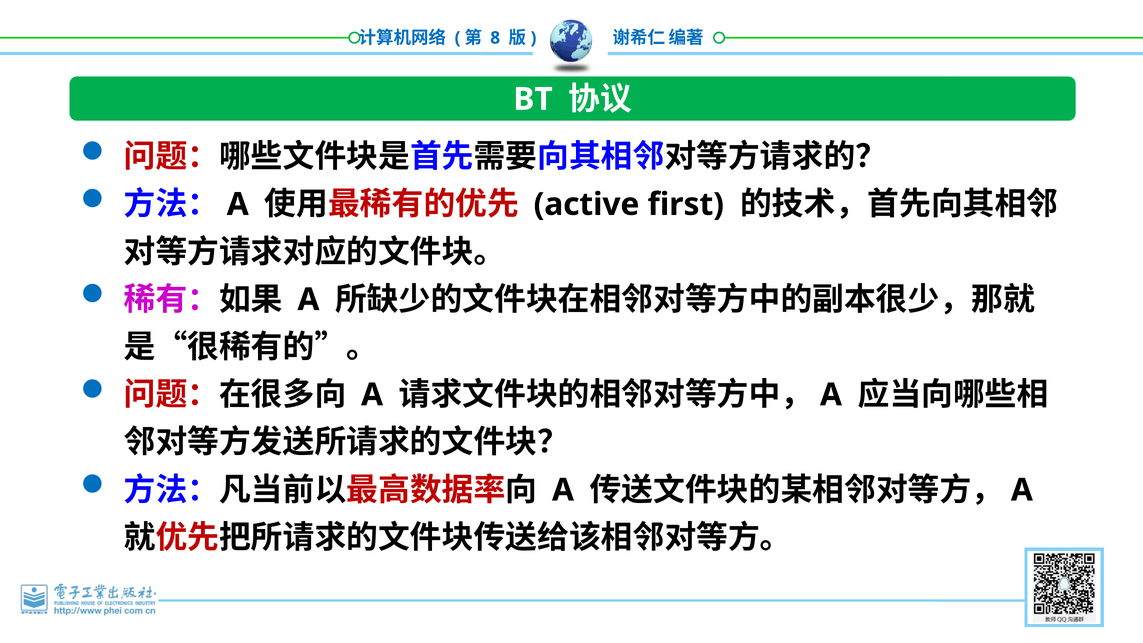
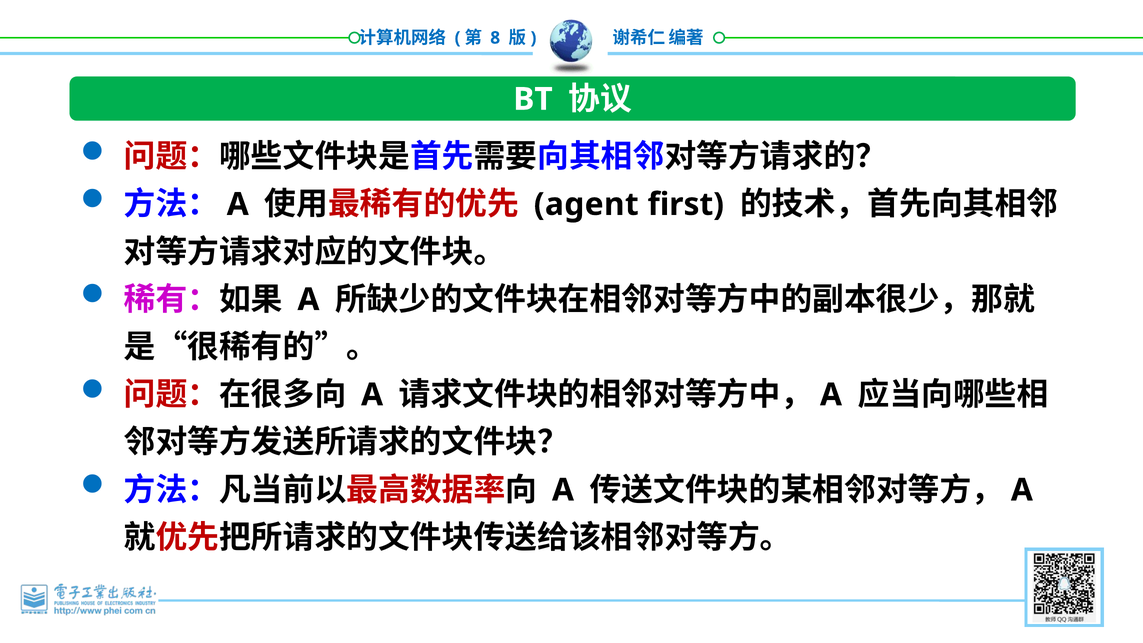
active: active -> agent (586, 204)
